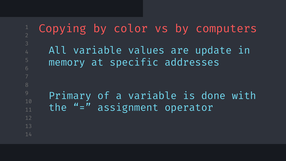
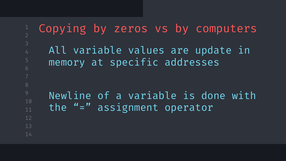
color: color -> zeros (131, 29)
Primary: Primary -> Newline (70, 96)
